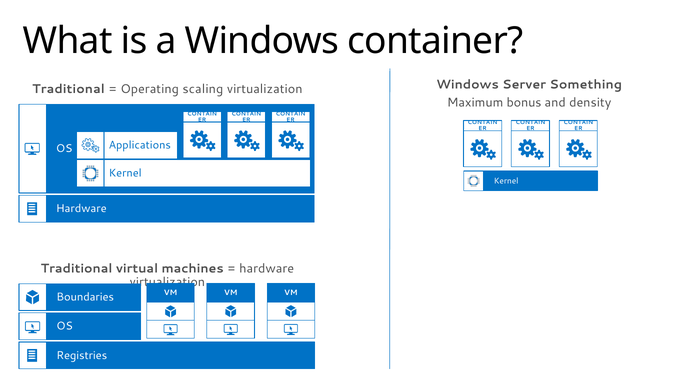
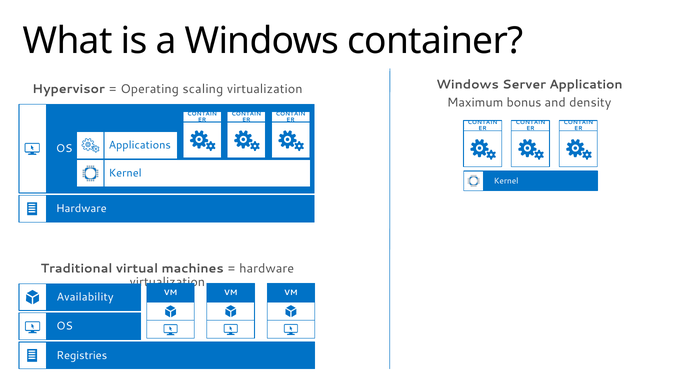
Something: Something -> Application (586, 85)
Traditional: Traditional -> Hypervisor (69, 89)
Boundaries: Boundaries -> Availability (85, 297)
